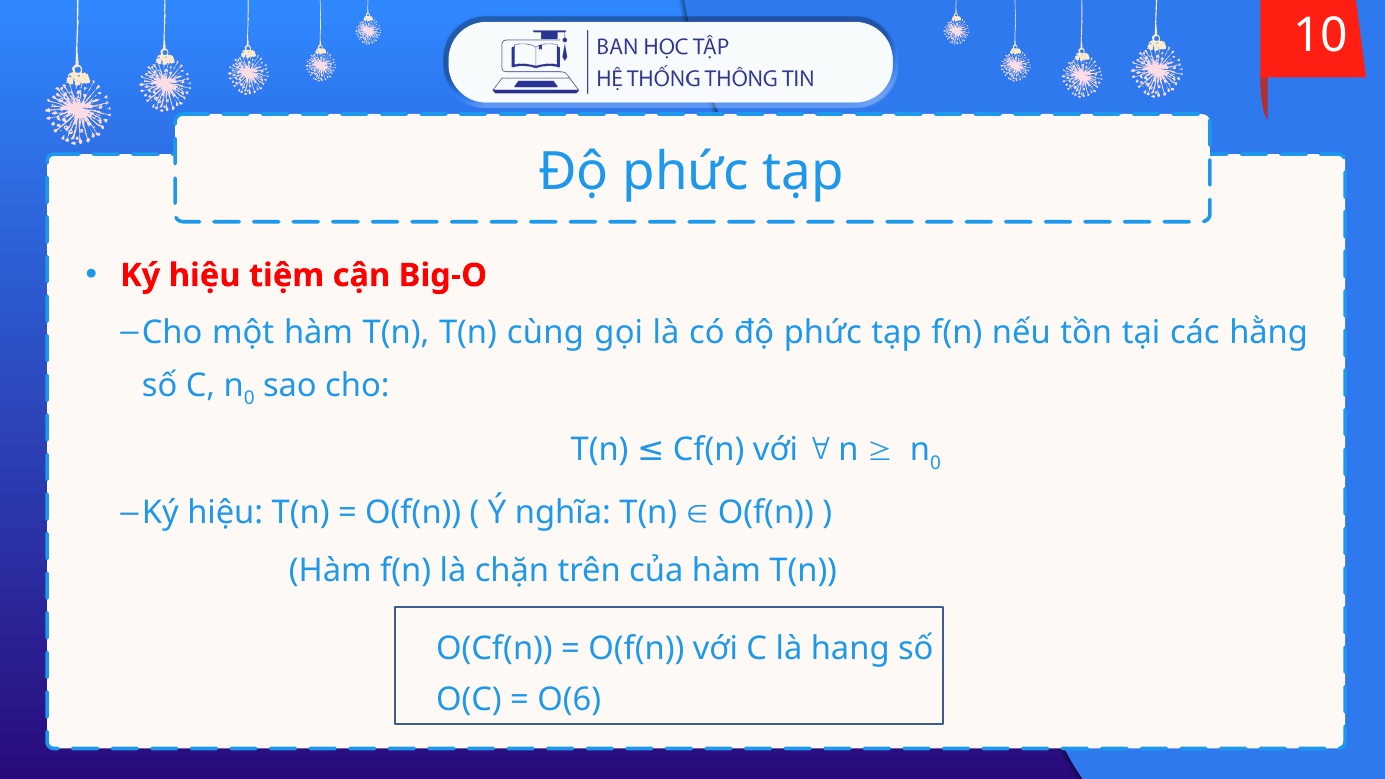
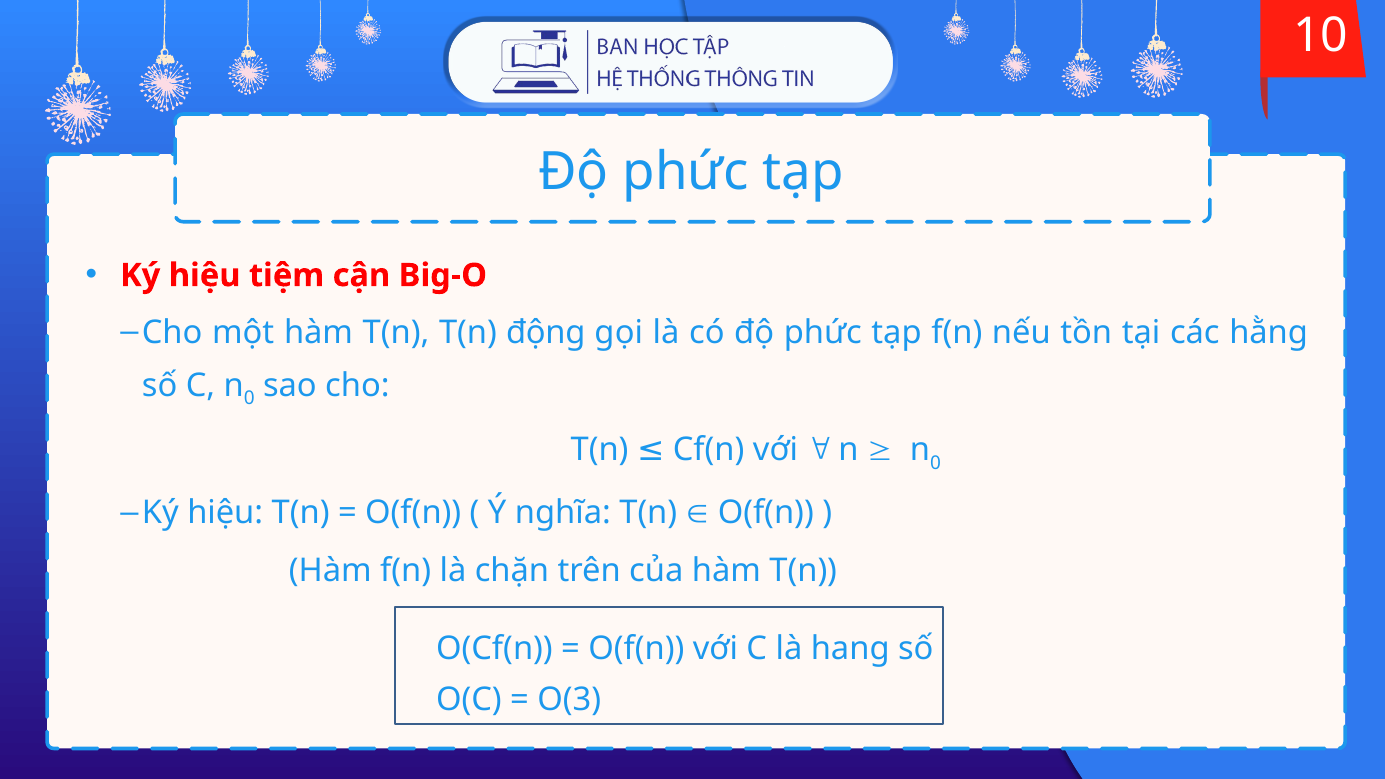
cùng: cùng -> động (546, 333)
O(6: O(6 -> O(3 (569, 699)
